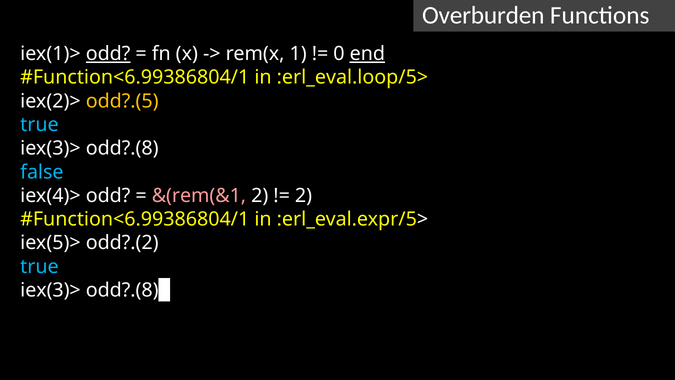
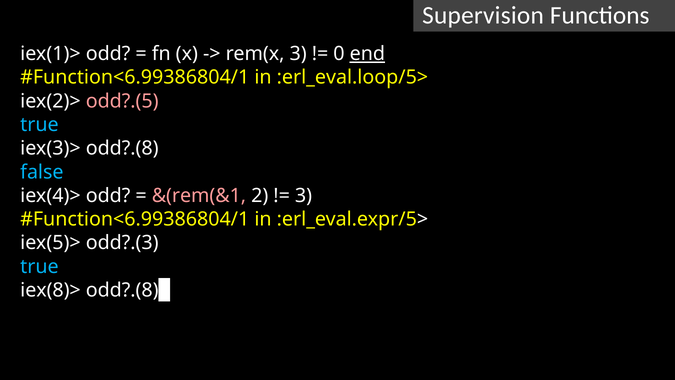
Overburden: Overburden -> Supervision (483, 15)
odd underline: present -> none (108, 54)
rem(x 1: 1 -> 3 (298, 54)
odd?.(5 colour: yellow -> pink (122, 101)
2: 2 -> 3 (304, 196)
odd?.(2: odd?.(2 -> odd?.(3 (122, 243)
iex(3)>: iex(3)> -> iex(8)> (51, 290)
